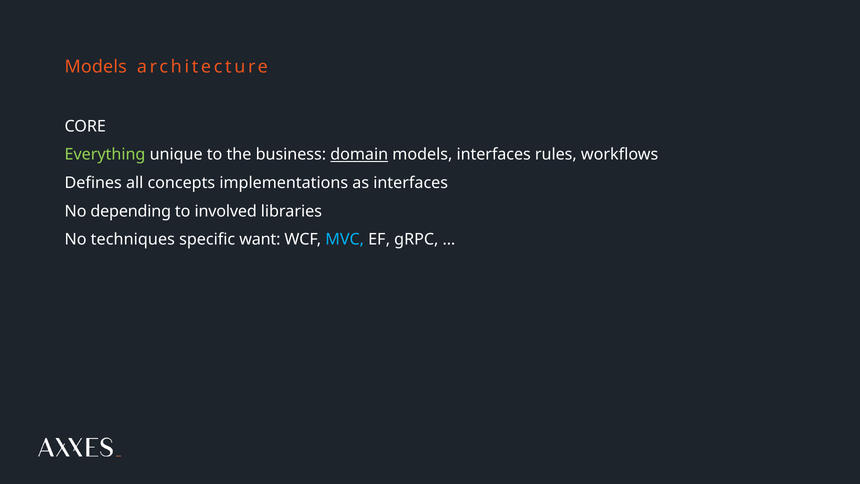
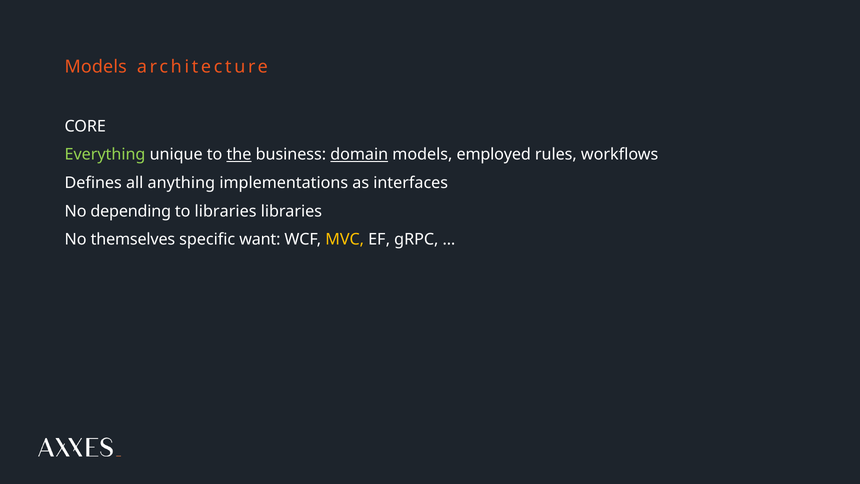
the underline: none -> present (239, 155)
models interfaces: interfaces -> employed (494, 155)
concepts: concepts -> anything (181, 183)
to involved: involved -> libraries (226, 211)
techniques: techniques -> themselves (133, 239)
MVC colour: light blue -> yellow (345, 239)
